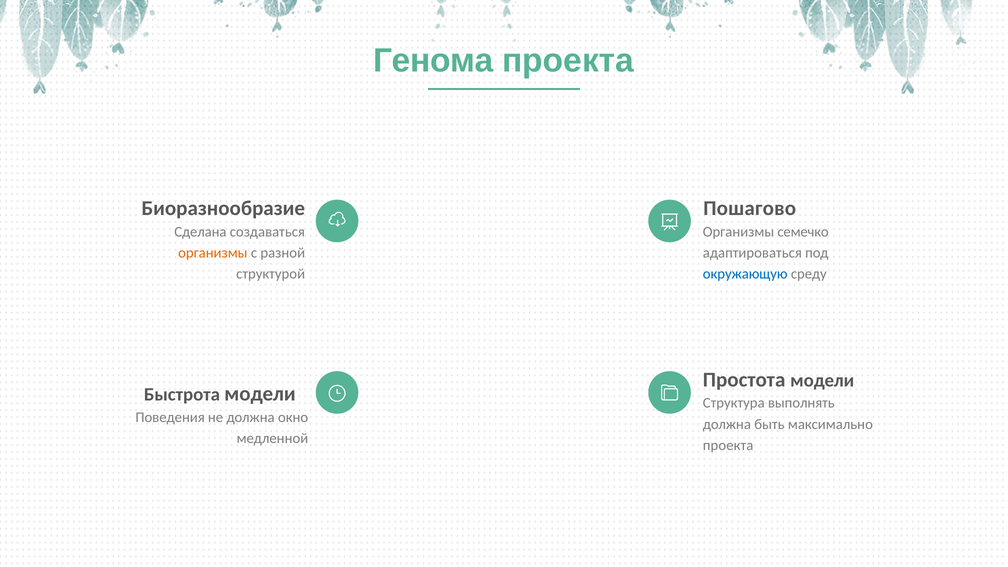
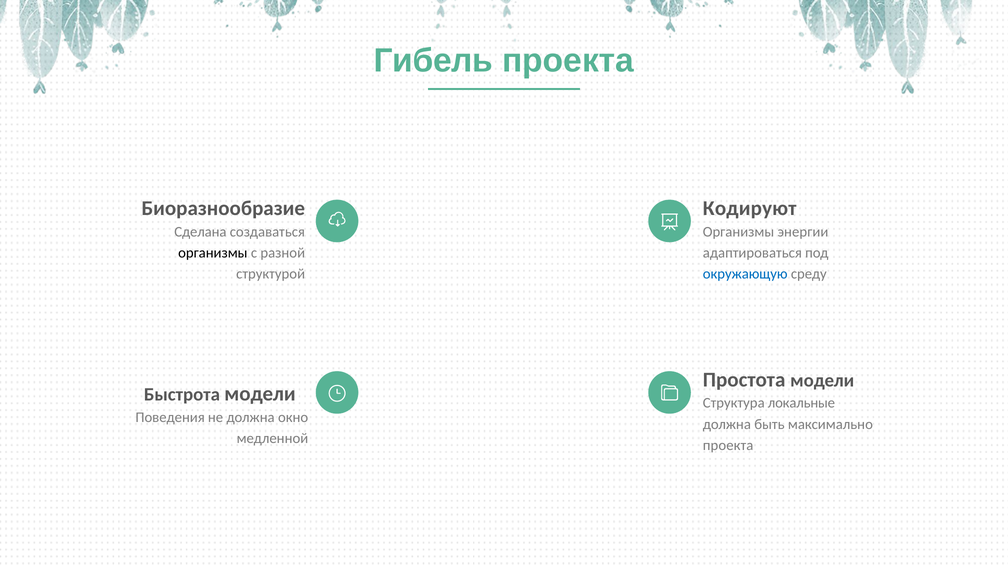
Генома: Генома -> Гибель (433, 61)
Пошагово: Пошагово -> Кодируют (750, 208)
семечко: семечко -> энергии (803, 232)
организмы colour: orange -> black (213, 253)
выполнять: выполнять -> локальные (801, 403)
